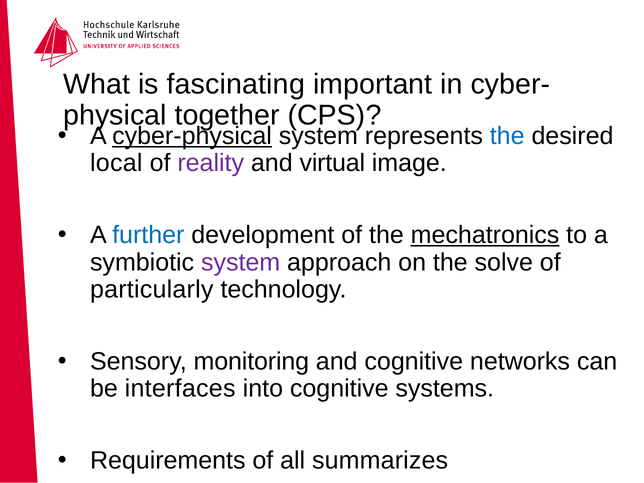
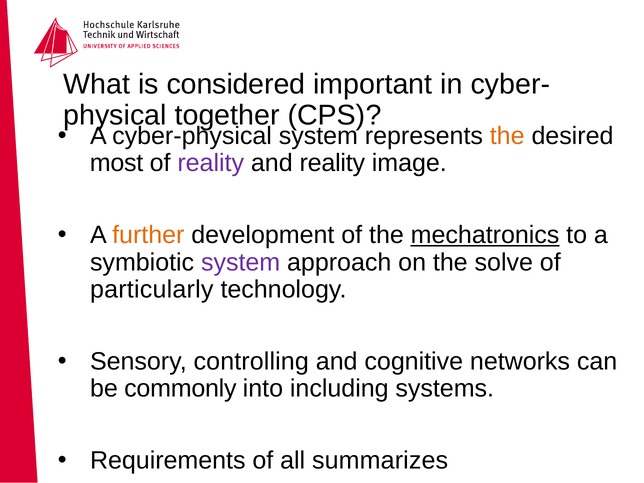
fascinating: fascinating -> considered (236, 84)
cyber-physical underline: present -> none (192, 136)
the colour: blue -> orange (507, 136)
local: local -> most (117, 163)
and virtual: virtual -> reality (332, 163)
further colour: blue -> orange (148, 235)
monitoring: monitoring -> controlling (251, 361)
interfaces: interfaces -> commonly (180, 388)
into cognitive: cognitive -> including (339, 388)
